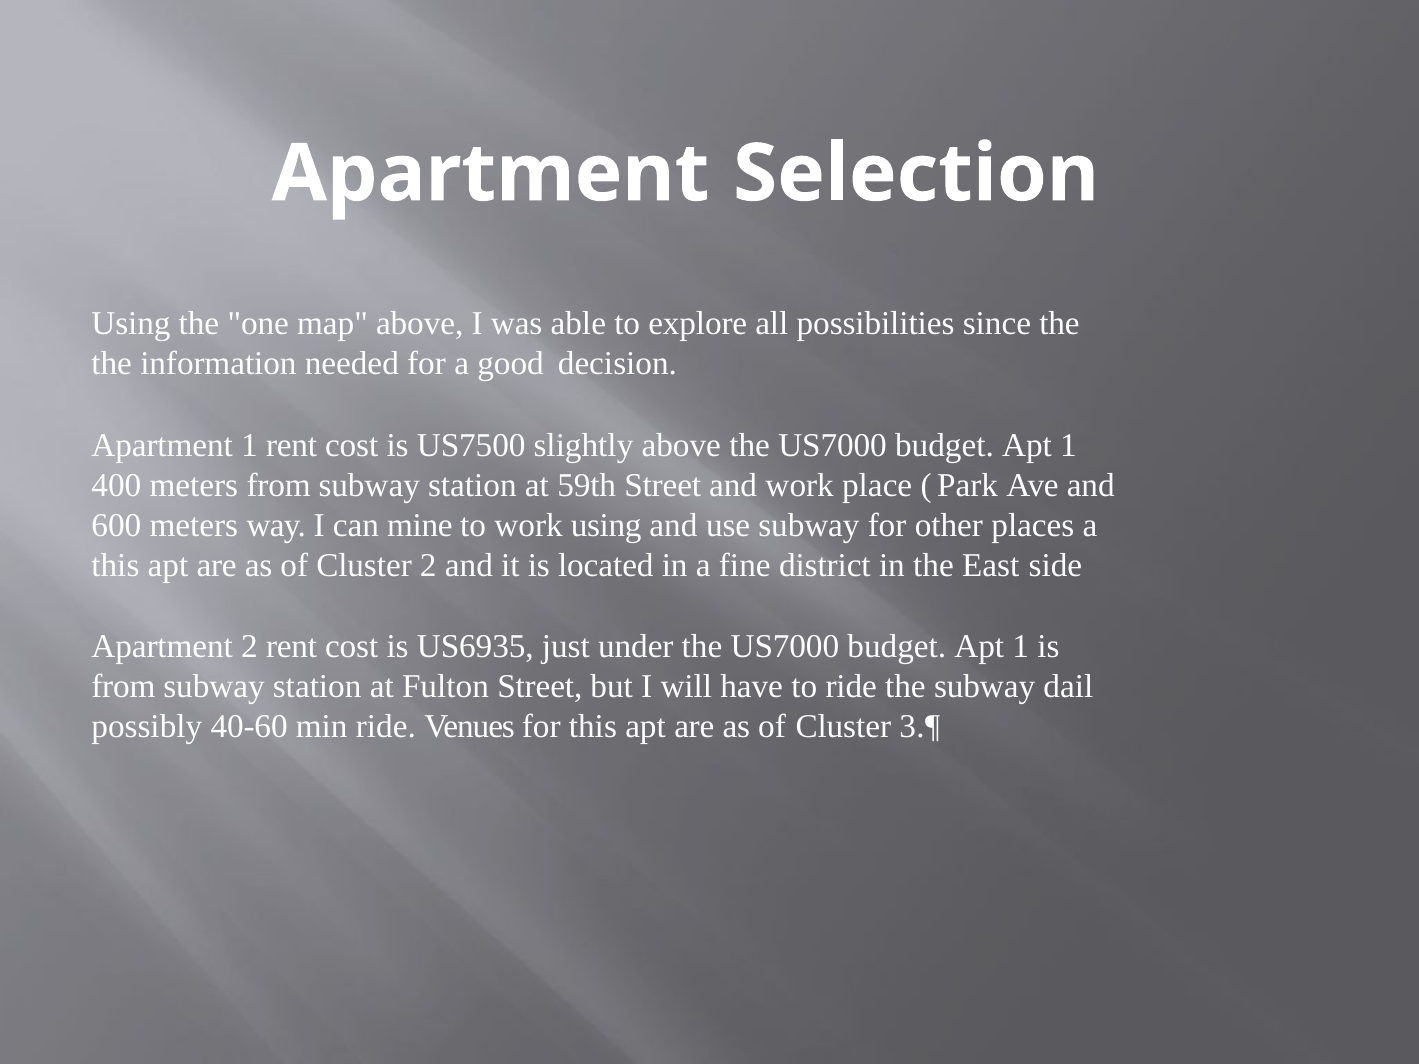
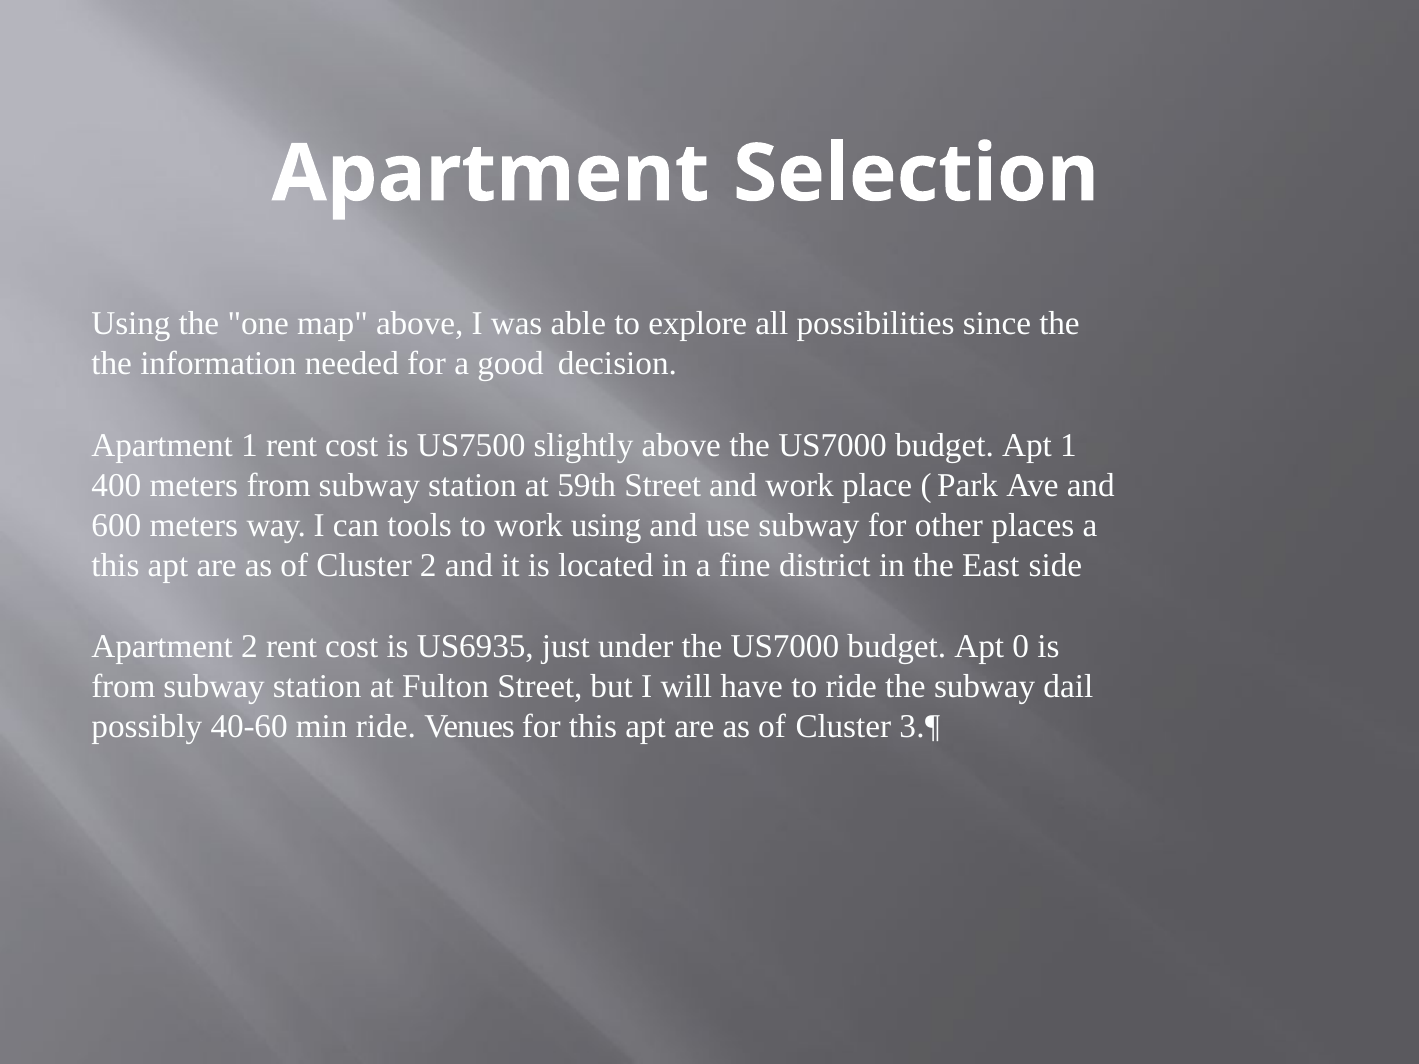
mine: mine -> tools (420, 525)
1: 1 -> 0 (1021, 647)
